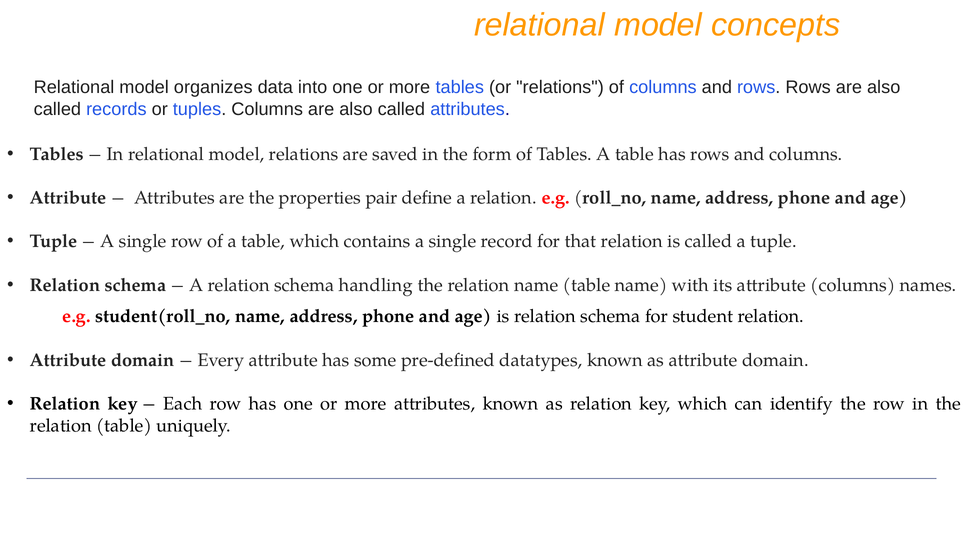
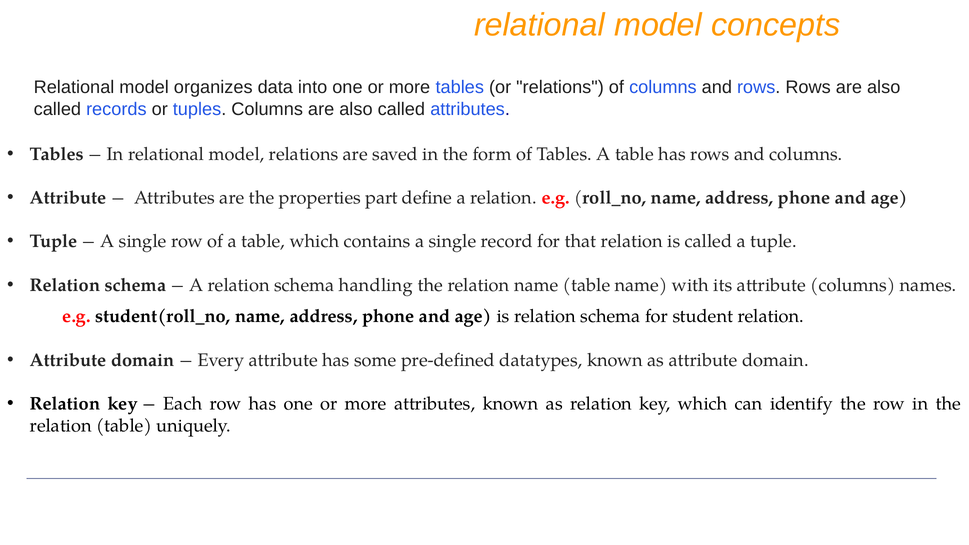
pair: pair -> part (382, 198)
